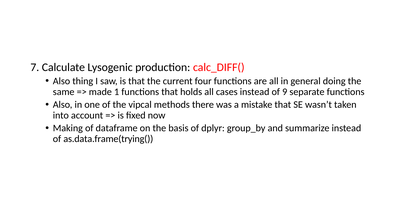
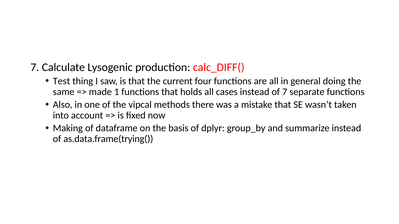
Also: Also -> Test (61, 81)
of 9: 9 -> 7 (285, 92)
